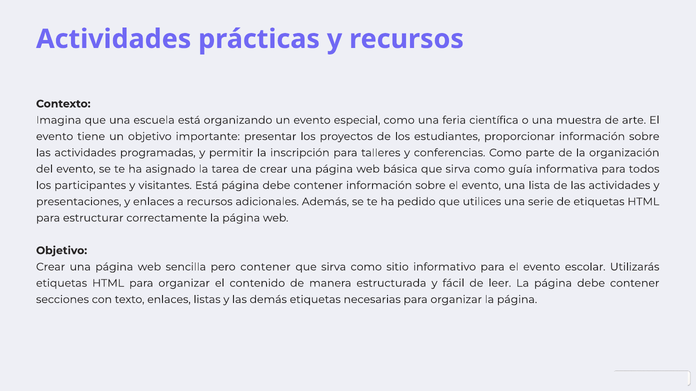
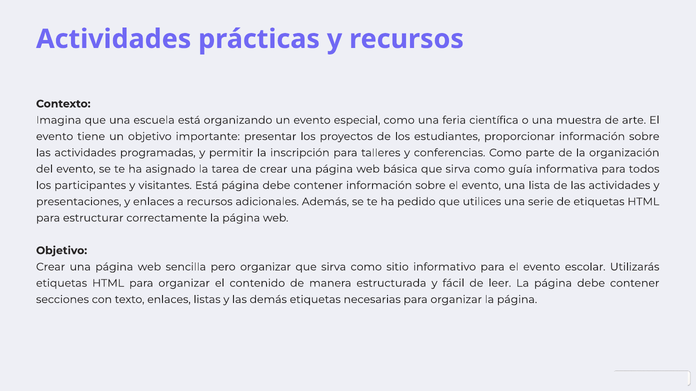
pero contener: contener -> organizar (266, 267)
